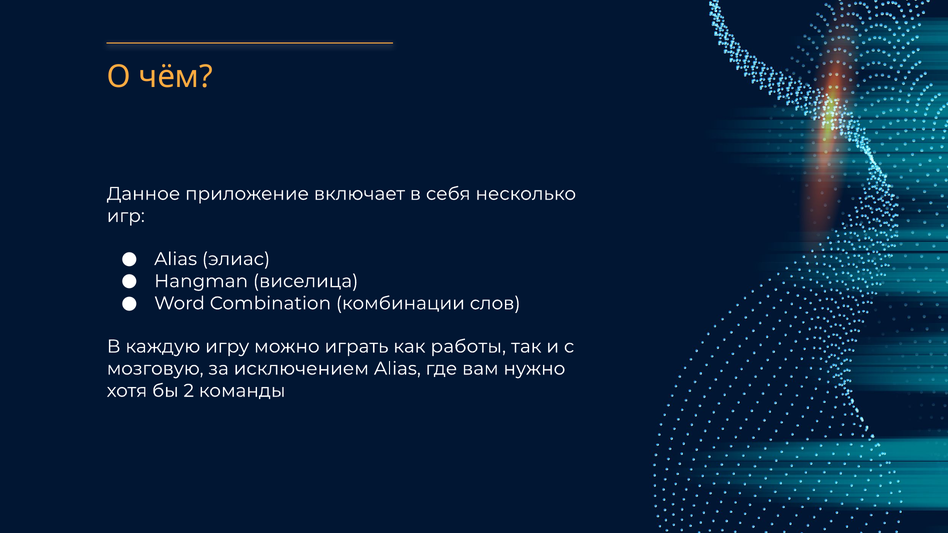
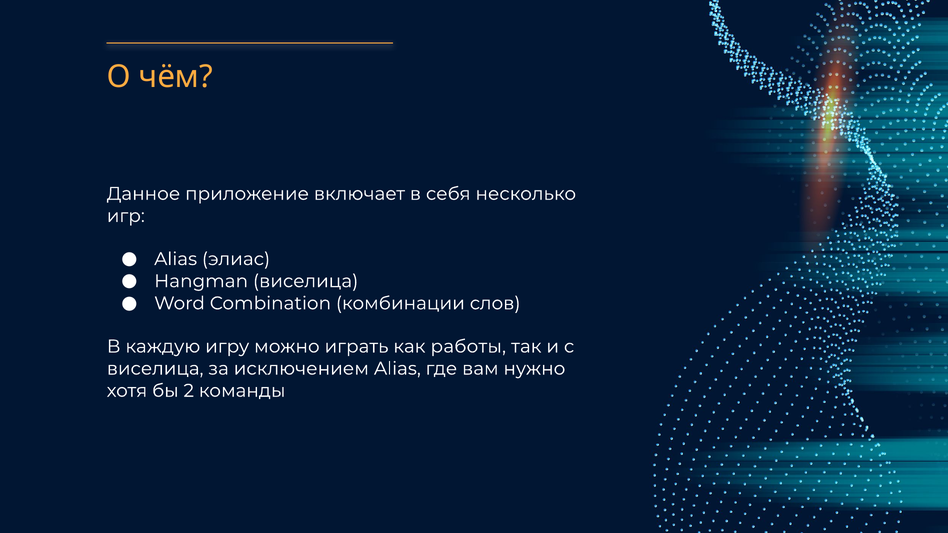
мозговую: мозговую -> виселица (155, 369)
